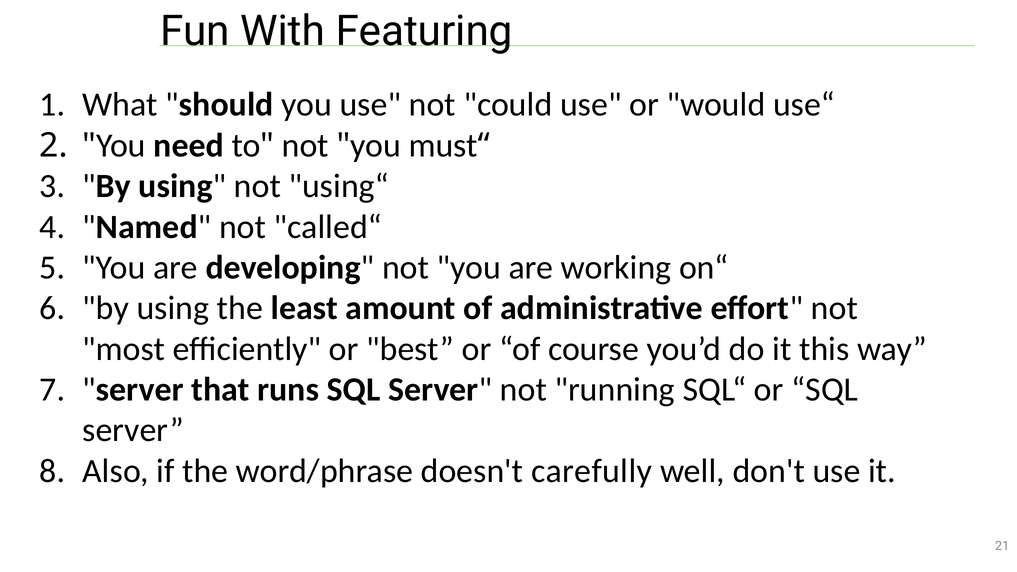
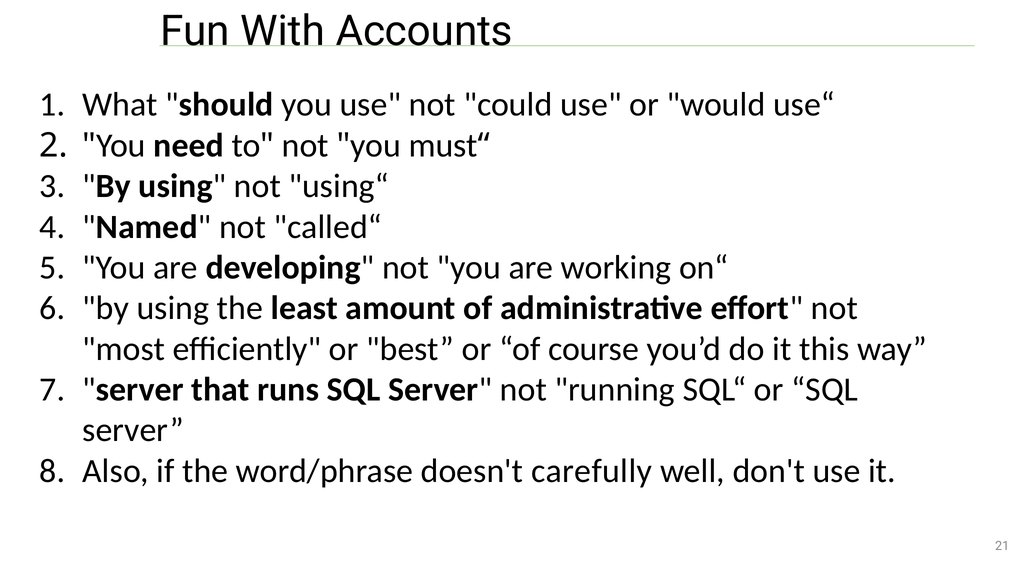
Featuring: Featuring -> Accounts (424, 31)
